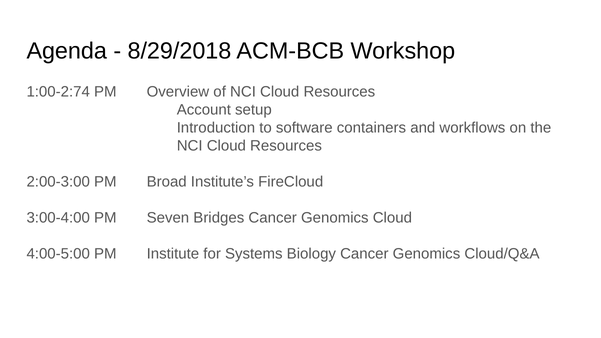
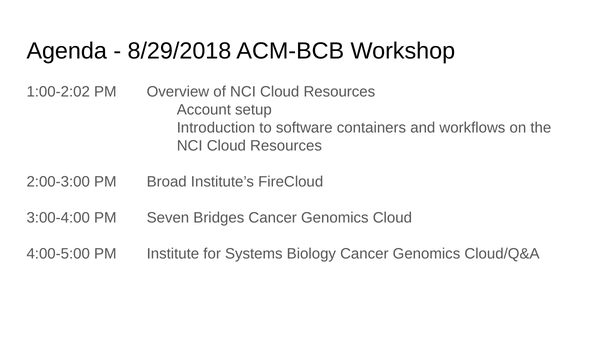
1:00-2:74: 1:00-2:74 -> 1:00-2:02 (58, 92)
